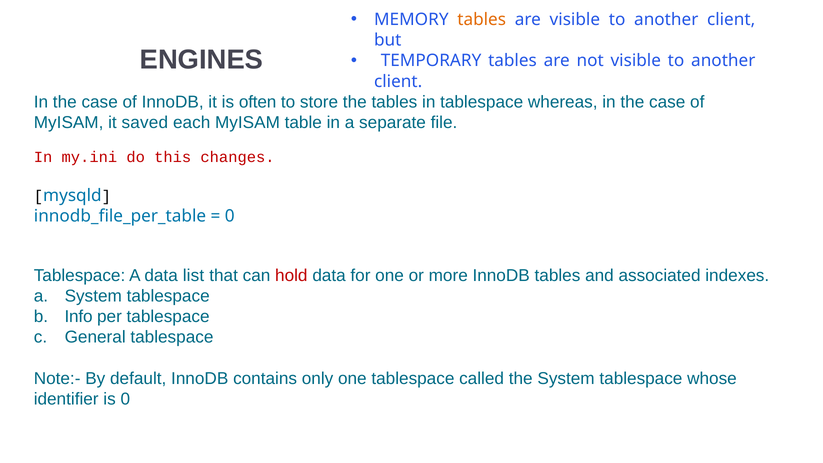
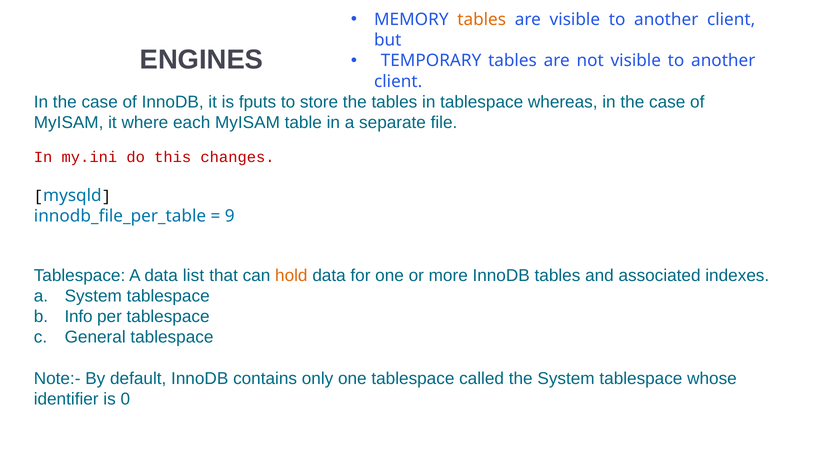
often: often -> fputs (258, 102)
saved: saved -> where (145, 123)
0: 0 -> 9 (230, 216)
hold colour: red -> orange (291, 276)
